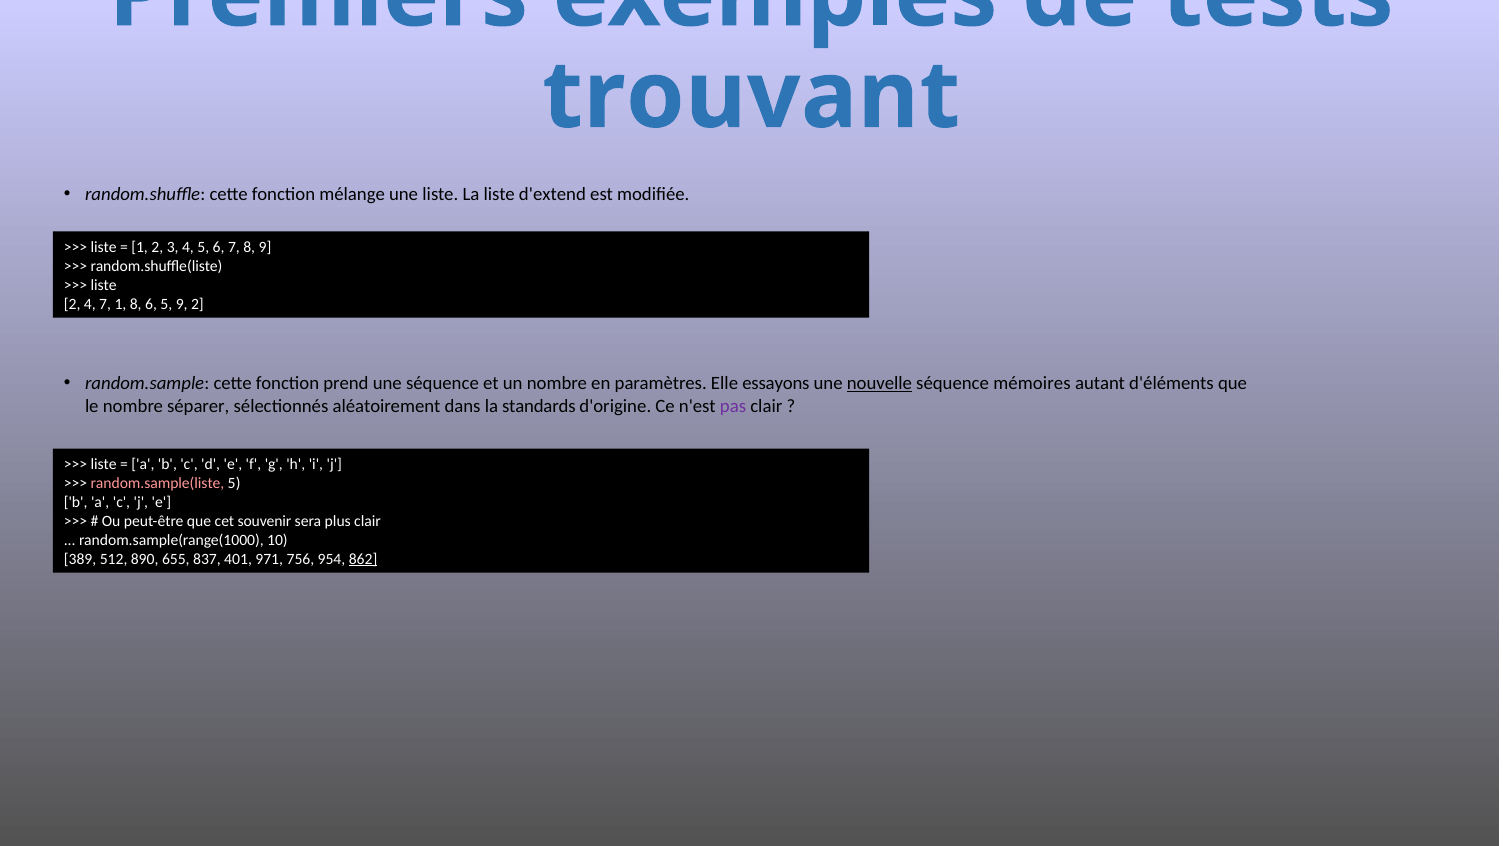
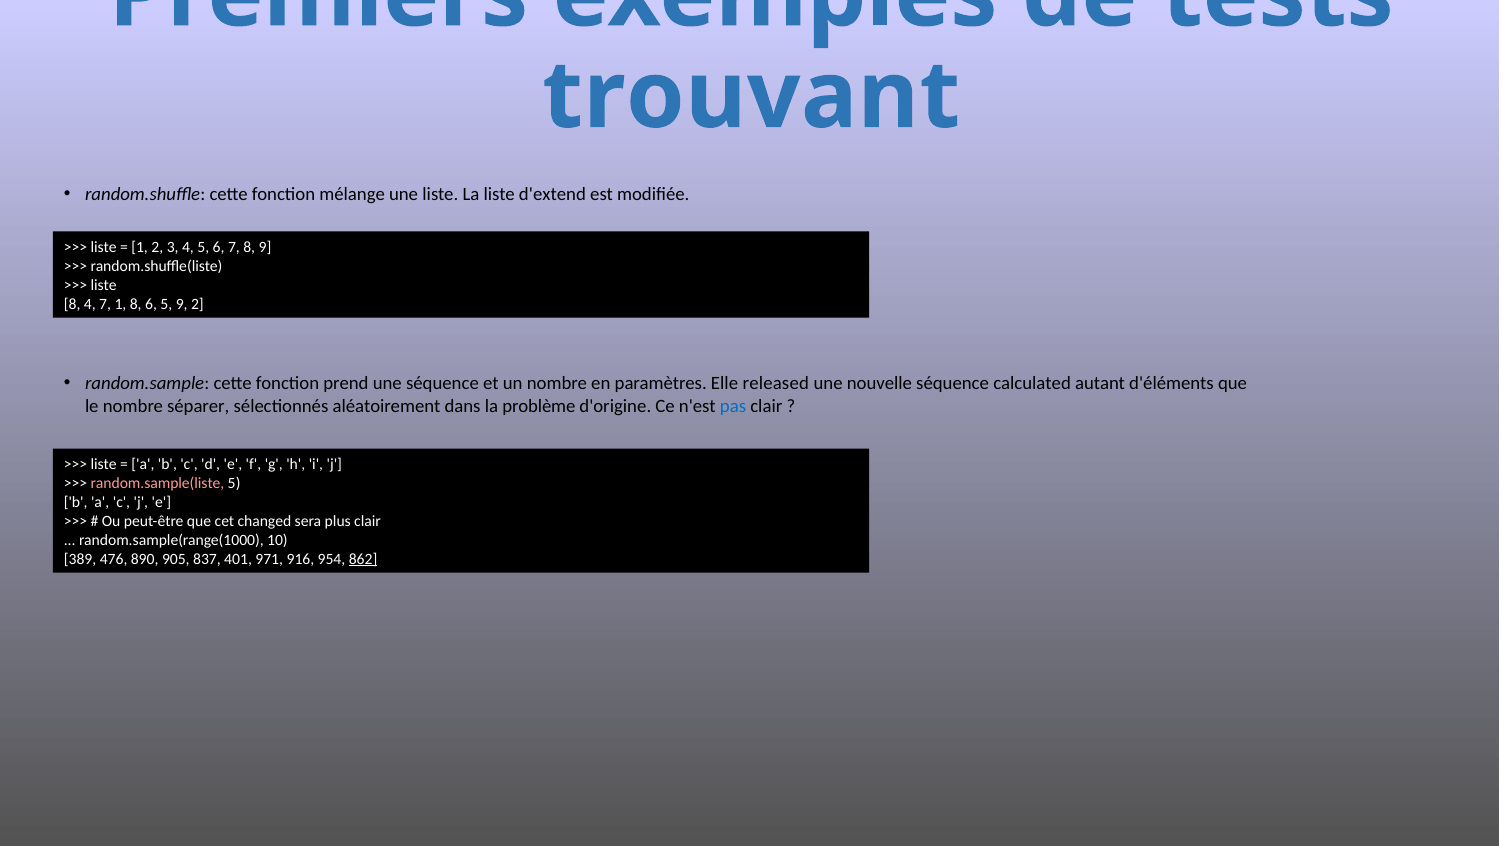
2: 2 -> 8 (72, 304)
essayons: essayons -> released (776, 383)
nouvelle underline: present -> none (879, 383)
mémoires: mémoires -> calculated (1032, 383)
standards: standards -> problème (539, 406)
pas colour: purple -> blue (733, 406)
souvenir: souvenir -> changed (264, 521)
512: 512 -> 476 (114, 558)
655: 655 -> 905 (176, 558)
756: 756 -> 916 (300, 558)
